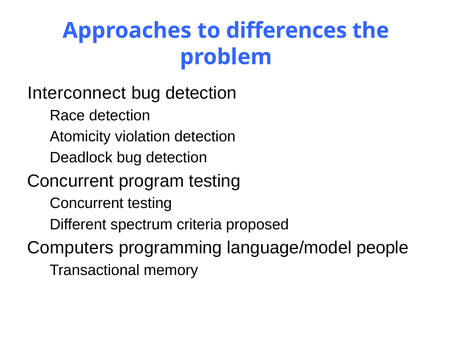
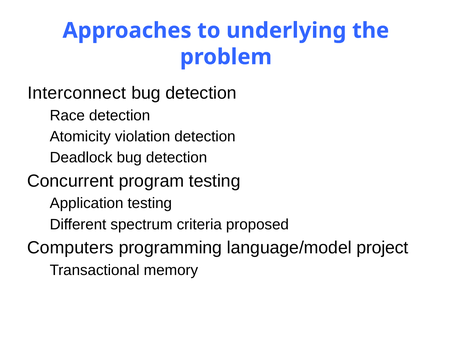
differences: differences -> underlying (286, 31)
Concurrent: Concurrent -> Application (87, 203)
people: people -> project (383, 248)
